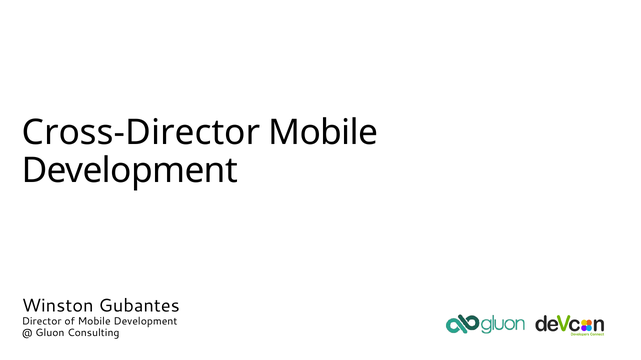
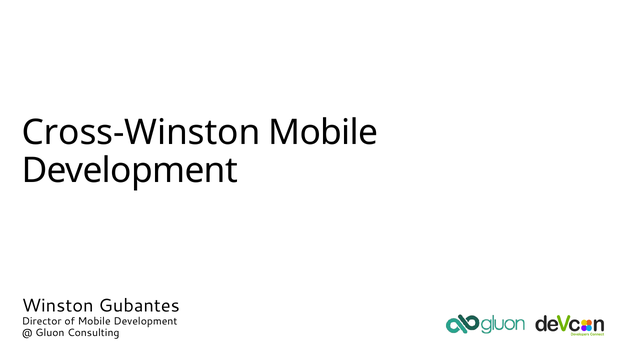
Cross-Director: Cross-Director -> Cross-Winston (141, 133)
